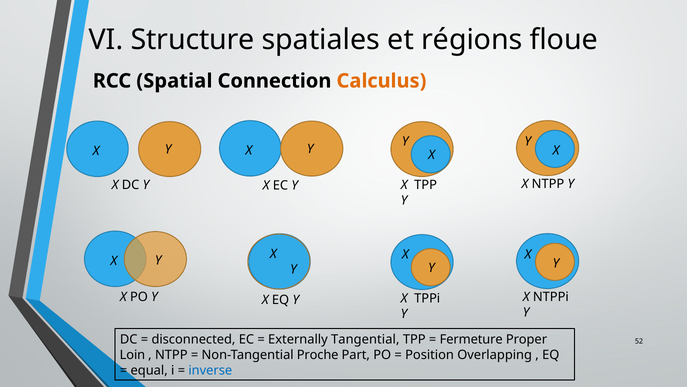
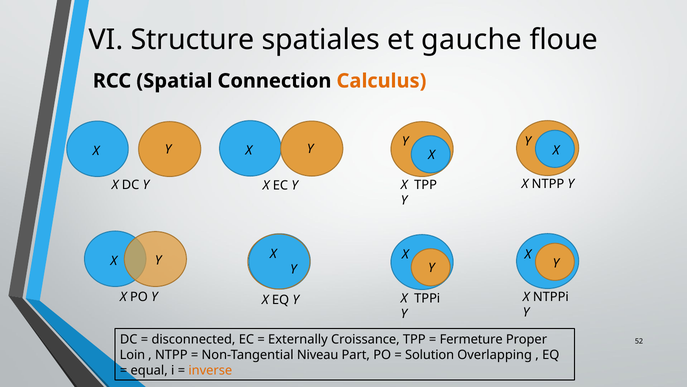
régions: régions -> gauche (472, 40)
Tangential: Tangential -> Croissance (365, 339)
Proche: Proche -> Niveau (318, 354)
Position: Position -> Solution (430, 354)
inverse colour: blue -> orange (210, 370)
